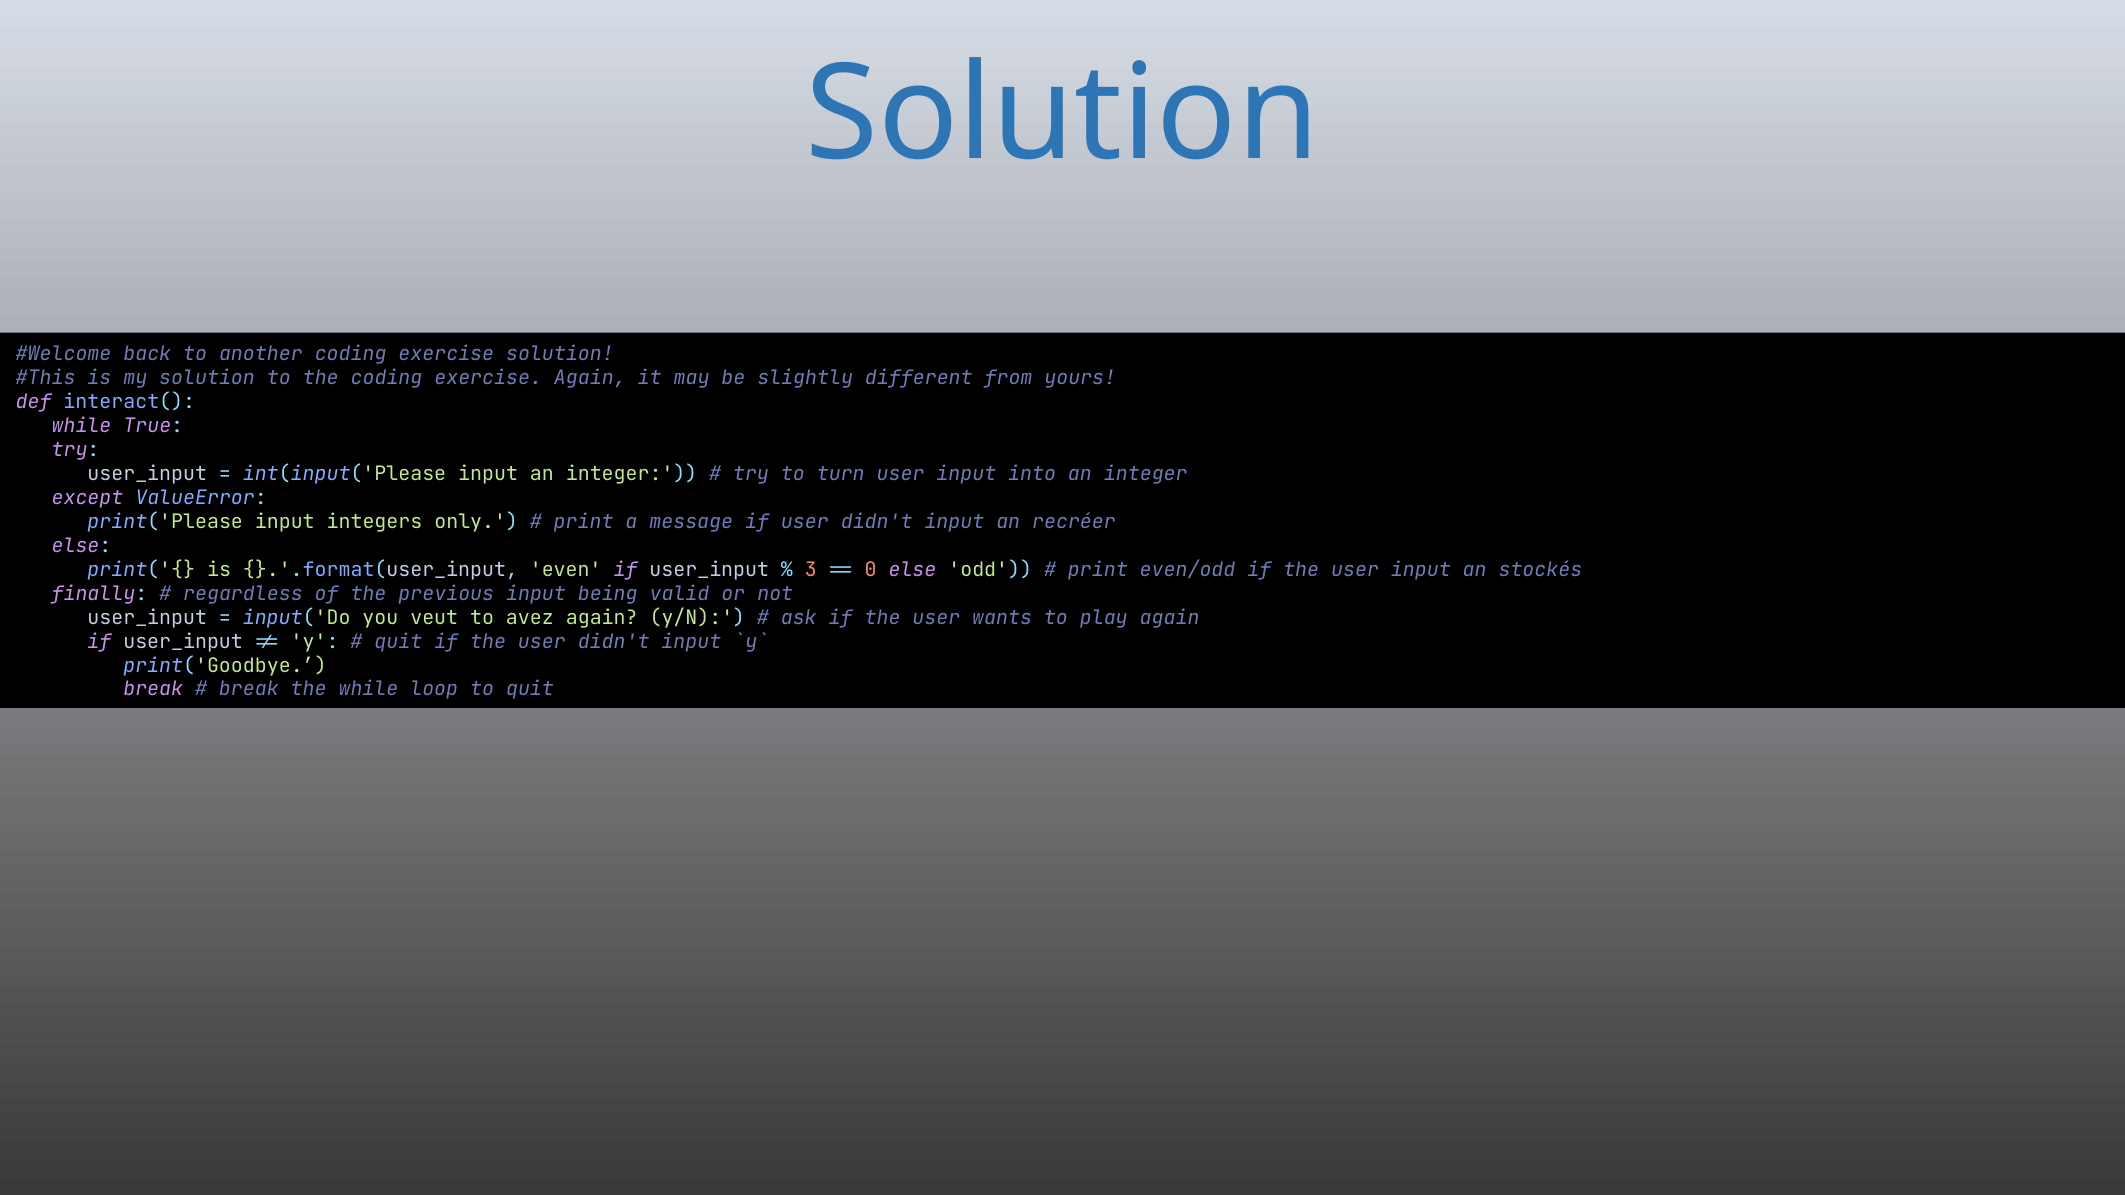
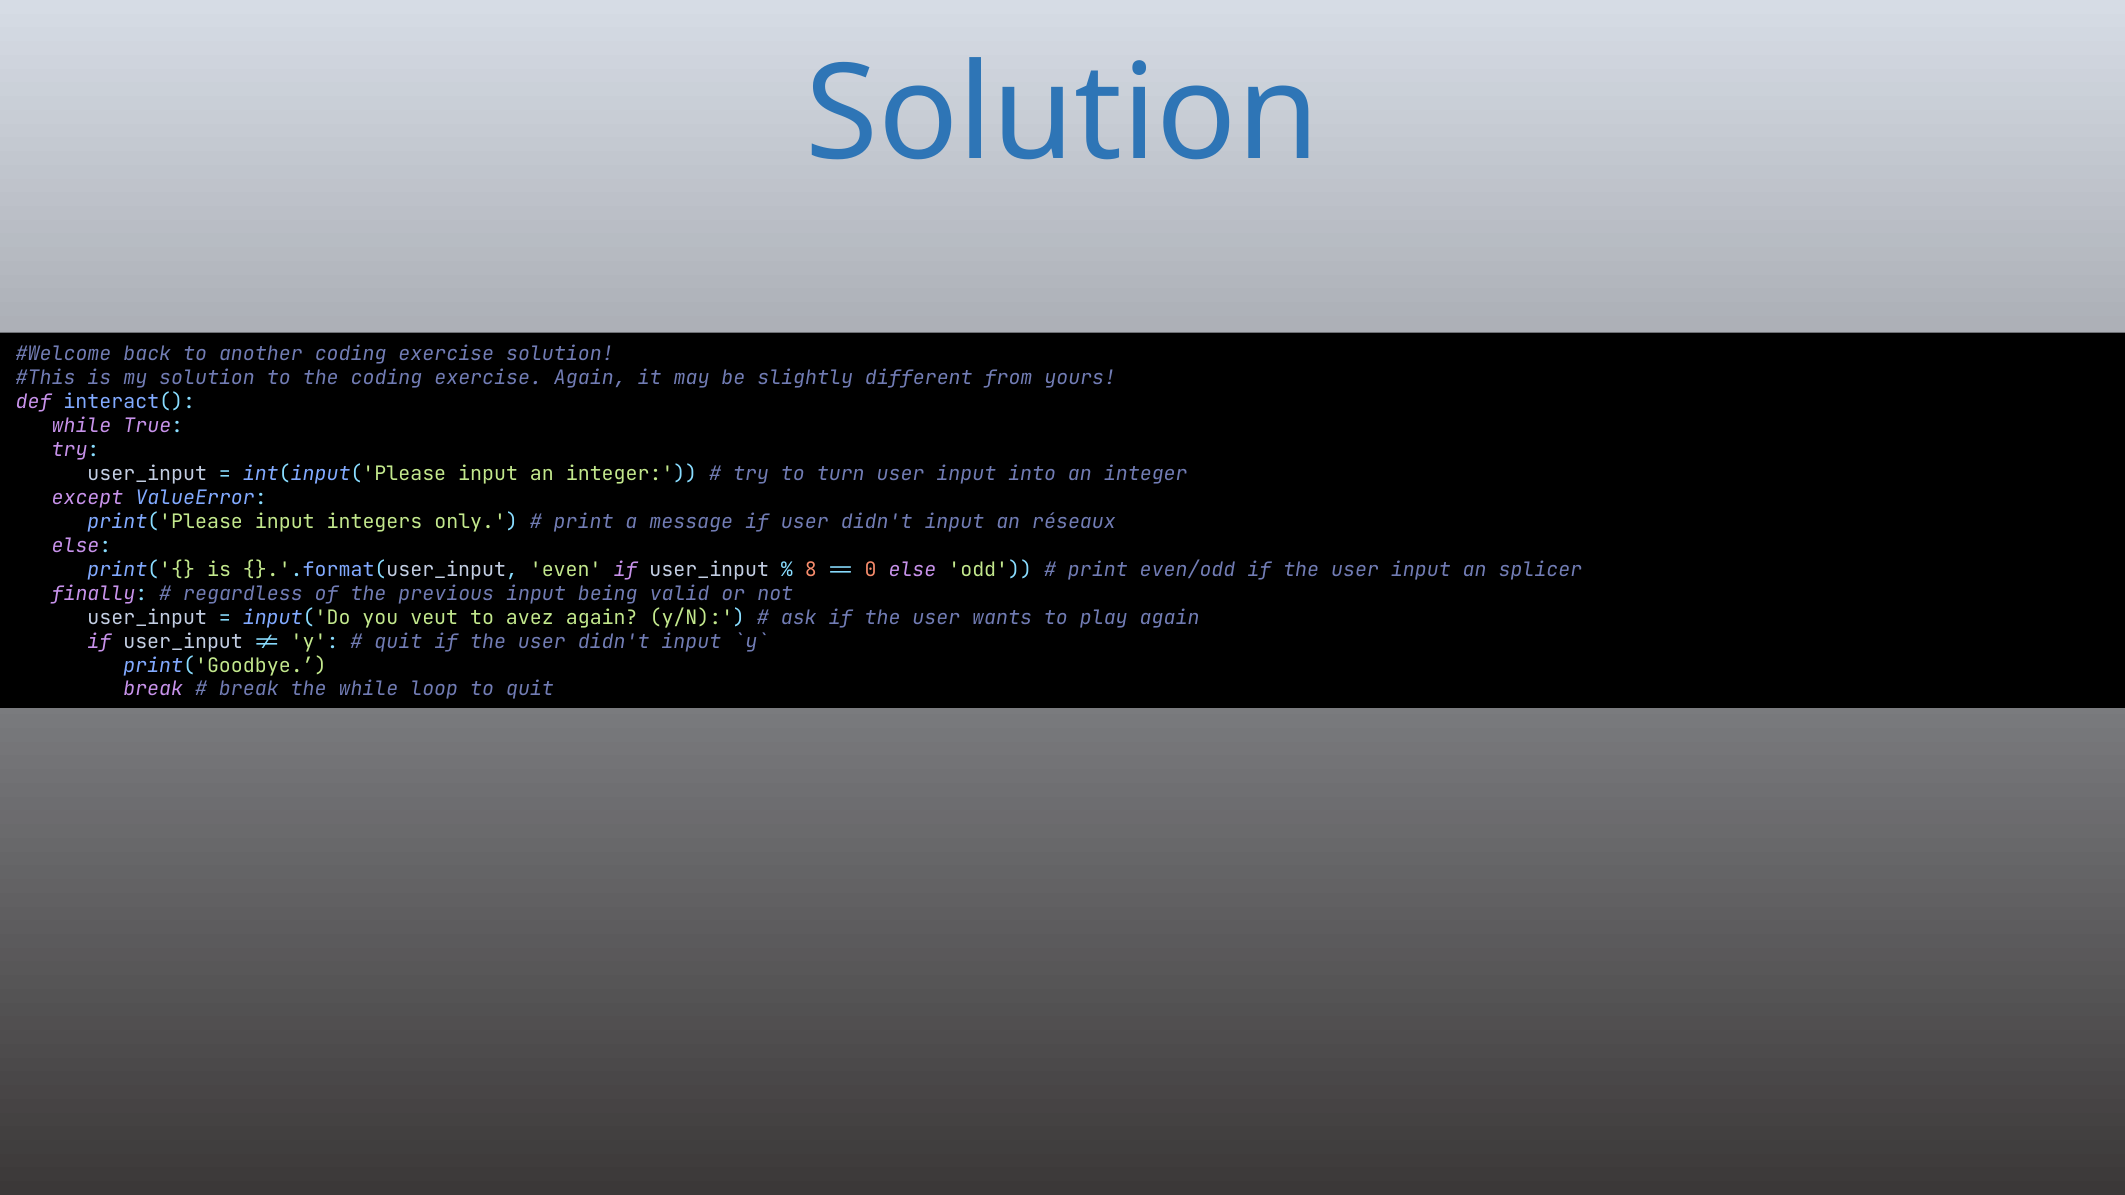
recréer: recréer -> réseaux (1074, 522)
3: 3 -> 8 (811, 570)
stockés: stockés -> splicer (1540, 570)
